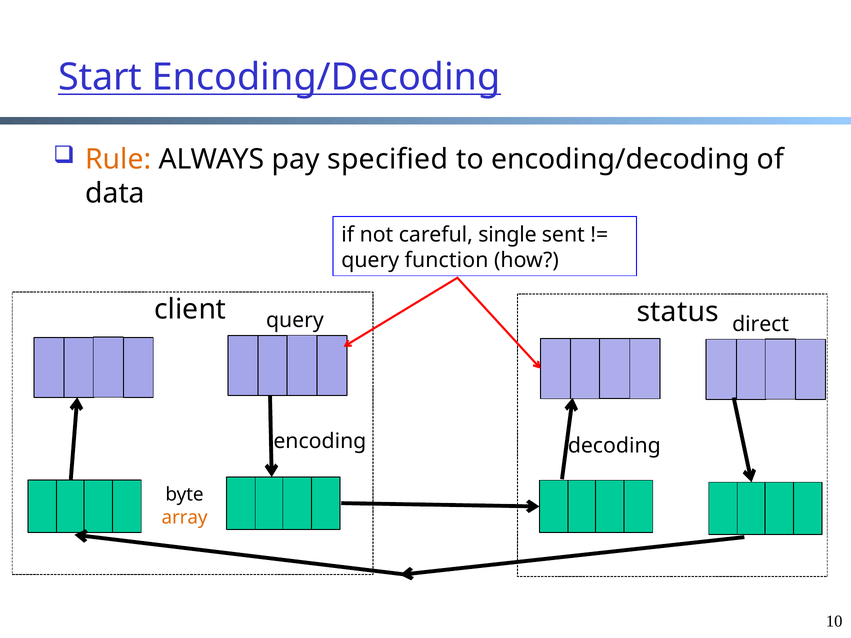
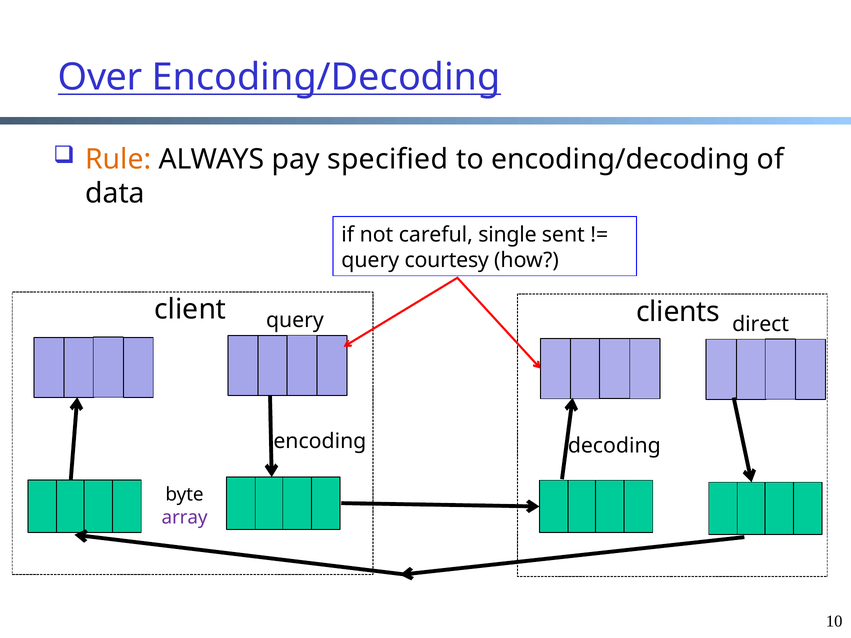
Start: Start -> Over (100, 77)
function: function -> courtesy (447, 260)
status: status -> clients (678, 312)
array colour: orange -> purple (185, 518)
